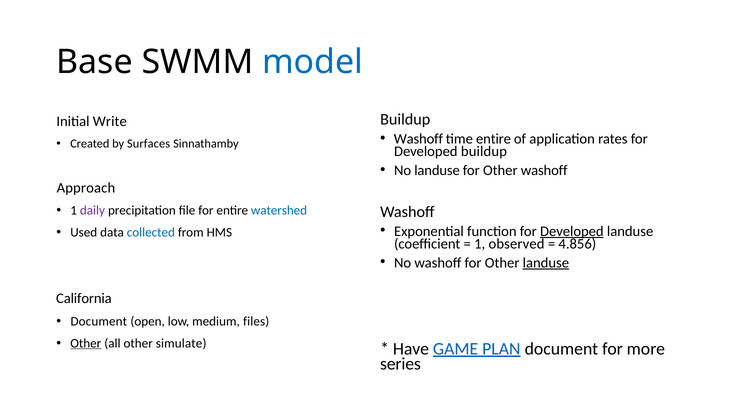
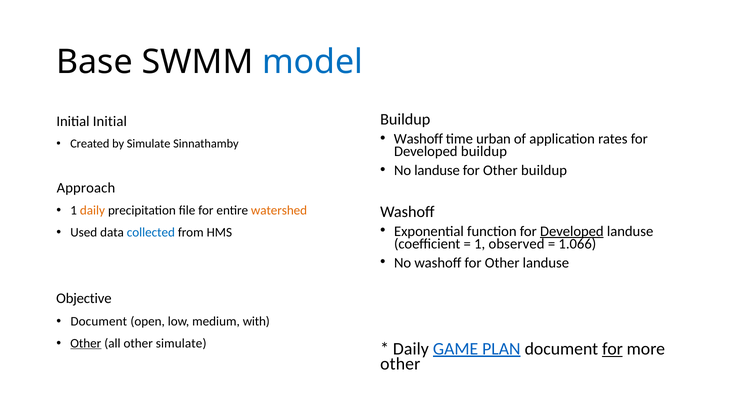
Initial Write: Write -> Initial (110, 121)
time entire: entire -> urban (494, 139)
by Surfaces: Surfaces -> Simulate (149, 144)
Other washoff: washoff -> buildup (544, 170)
daily colour: purple -> orange (92, 211)
watershed colour: blue -> orange (279, 211)
4.856: 4.856 -> 1.066 (577, 244)
landuse underline: present -> none (546, 263)
California: California -> Objective (84, 299)
files: files -> with (256, 322)
Have: Have -> Daily (411, 349)
for underline: none -> present (613, 349)
series: series -> other (400, 364)
